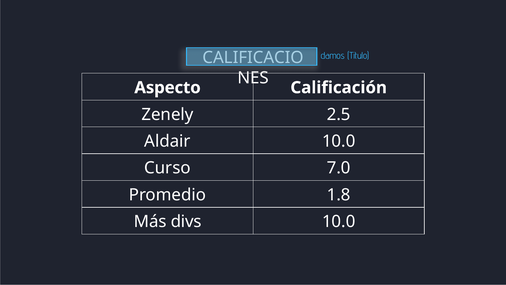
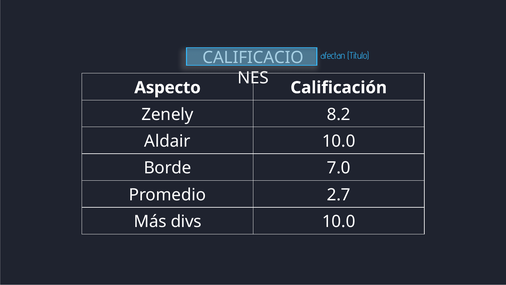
damos: damos -> afectan (333, 56)
2.5: 2.5 -> 8.2 (339, 114)
Curso: Curso -> Borde (168, 168)
1.8: 1.8 -> 2.7 (339, 195)
